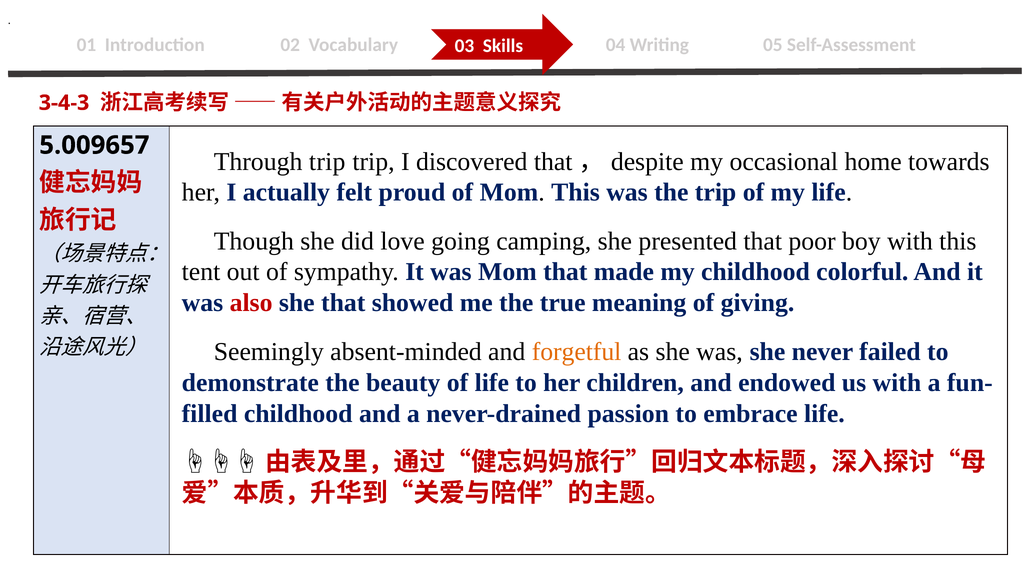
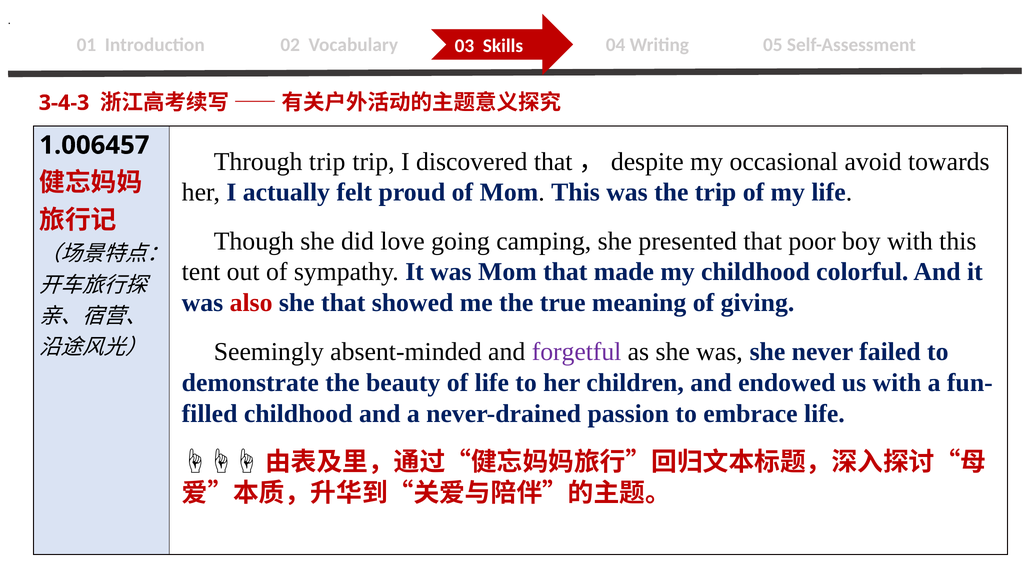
5.009657: 5.009657 -> 1.006457 (94, 145)
home: home -> avoid (873, 162)
forgetful colour: orange -> purple (577, 352)
